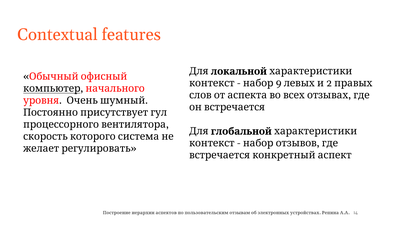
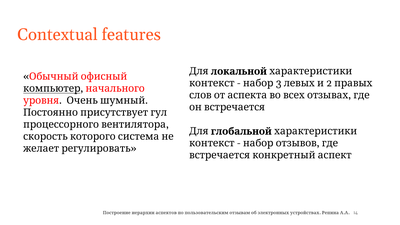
9: 9 -> 3 (279, 83)
